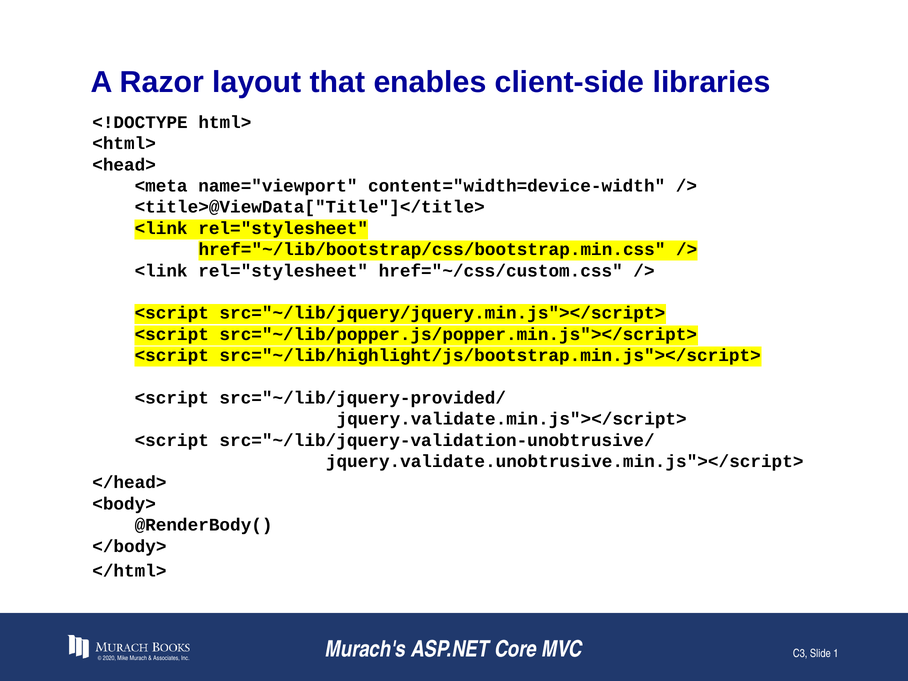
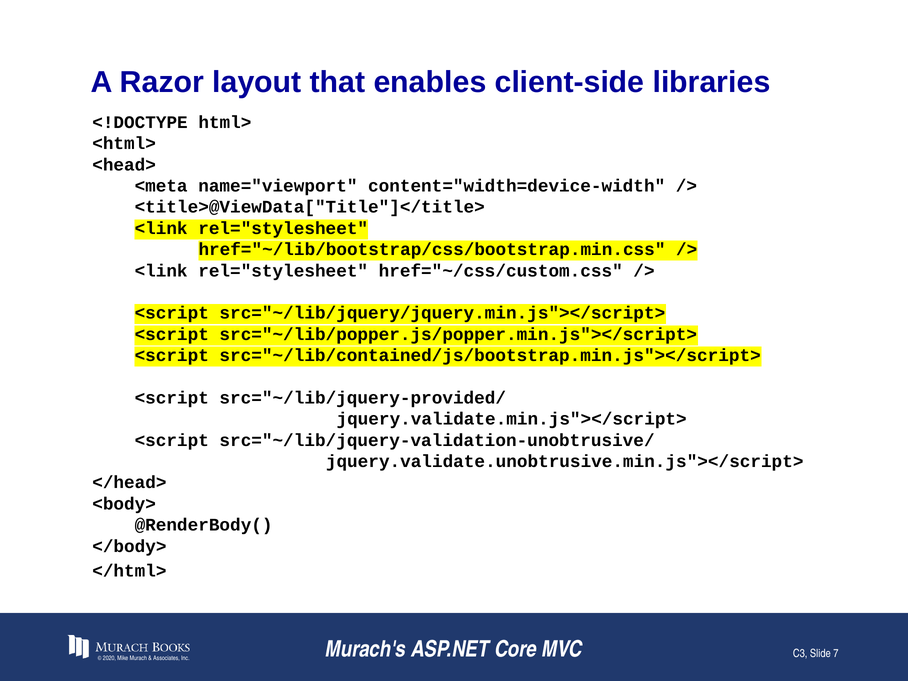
src="~/lib/highlight/js/bootstrap.min.js"></script>: src="~/lib/highlight/js/bootstrap.min.js"></script> -> src="~/lib/contained/js/bootstrap.min.js"></script> (490, 355)
1: 1 -> 7 (836, 653)
